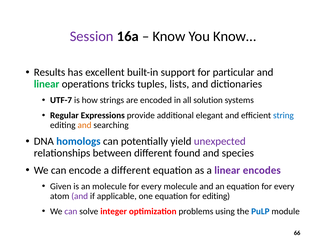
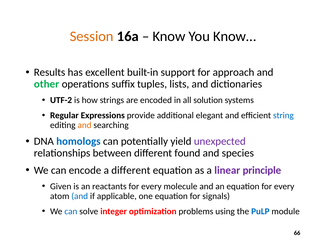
Session colour: purple -> orange (92, 37)
particular: particular -> approach (234, 73)
linear: linear -> other (46, 84)
tricks: tricks -> suffix (123, 84)
UTF-7: UTF-7 -> UTF-2 (61, 100)
encodes: encodes -> principle (262, 171)
an molecule: molecule -> reactants (109, 187)
and colour: purple -> blue (80, 197)
for editing: editing -> signals (216, 197)
can colour: purple -> blue (71, 212)
